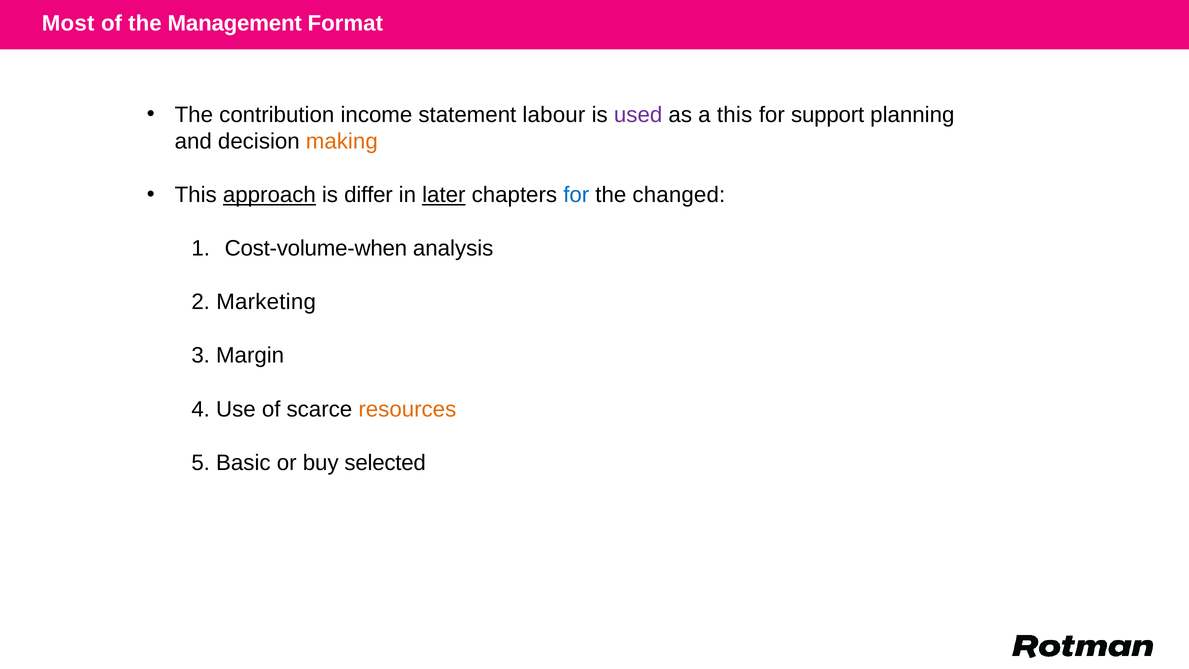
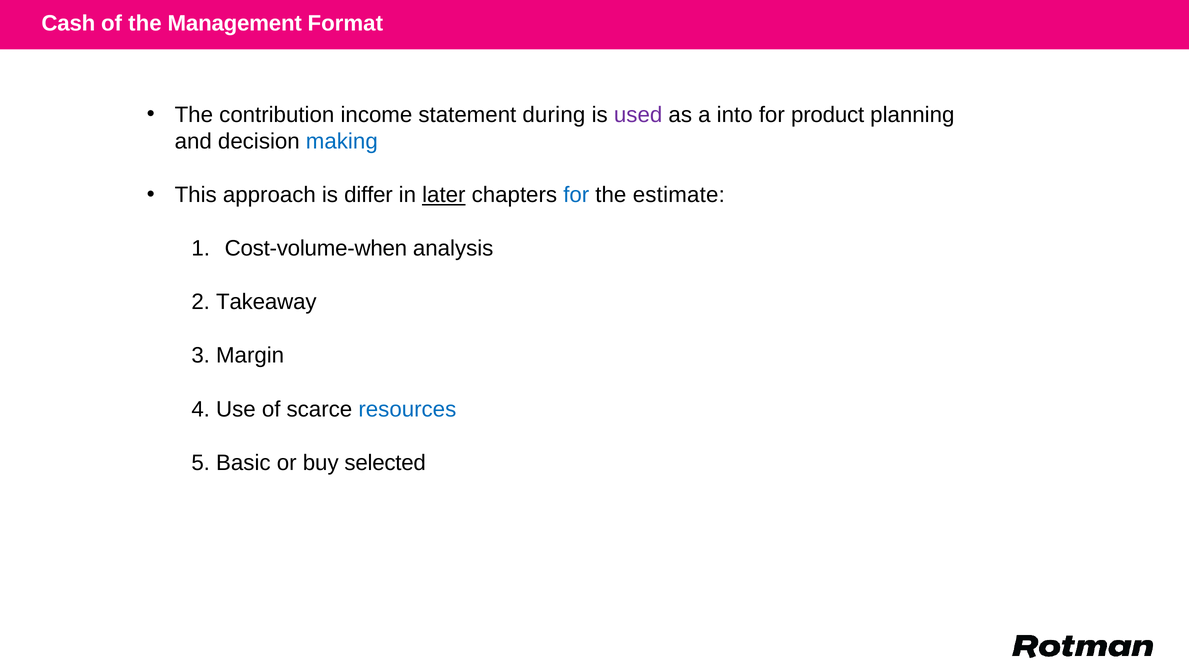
Most: Most -> Cash (68, 24)
labour: labour -> during (554, 115)
a this: this -> into (735, 115)
support: support -> product (828, 115)
making colour: orange -> blue (342, 142)
approach underline: present -> none (269, 195)
changed: changed -> estimate (679, 195)
Marketing: Marketing -> Takeaway (266, 302)
resources colour: orange -> blue (407, 409)
